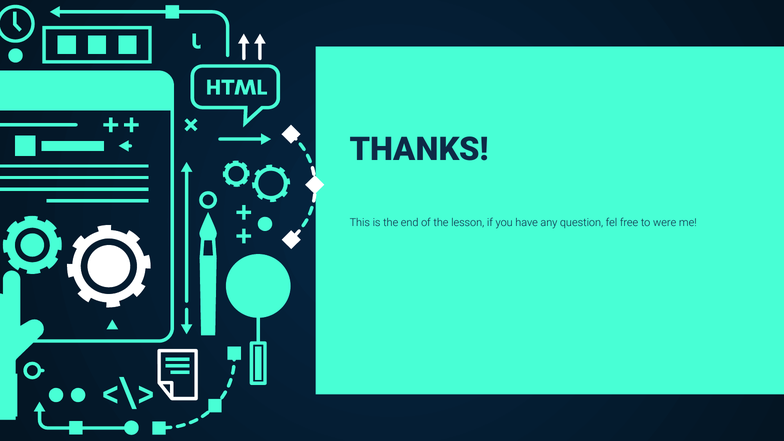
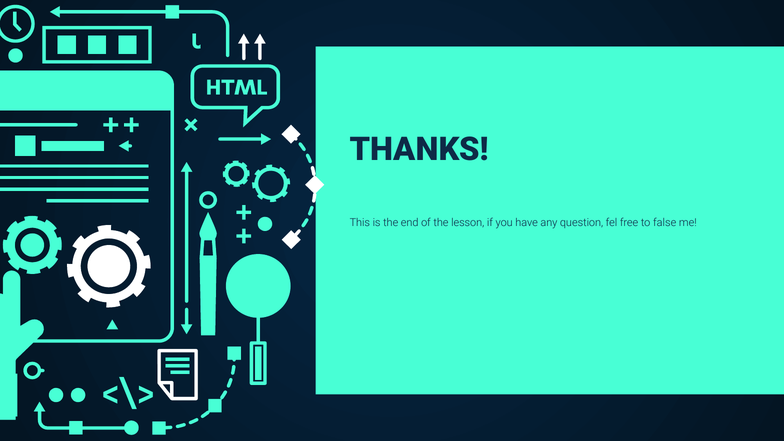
were: were -> false (665, 223)
